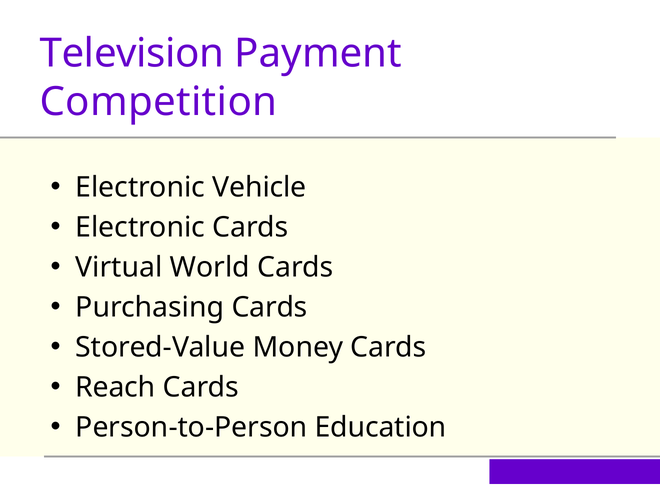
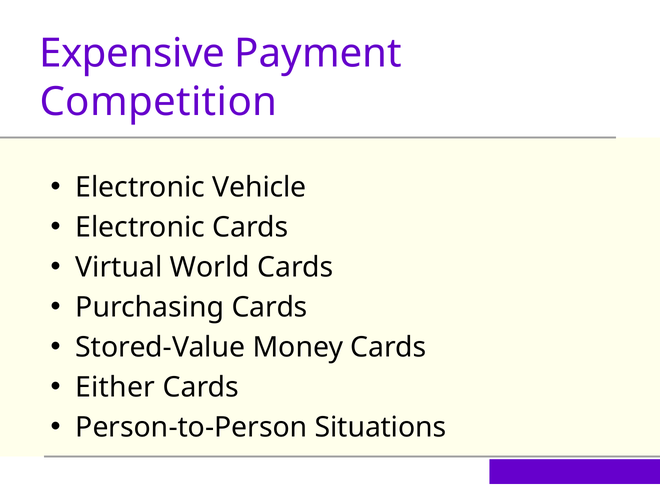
Television: Television -> Expensive (132, 53)
Reach: Reach -> Either (115, 387)
Education: Education -> Situations (381, 427)
